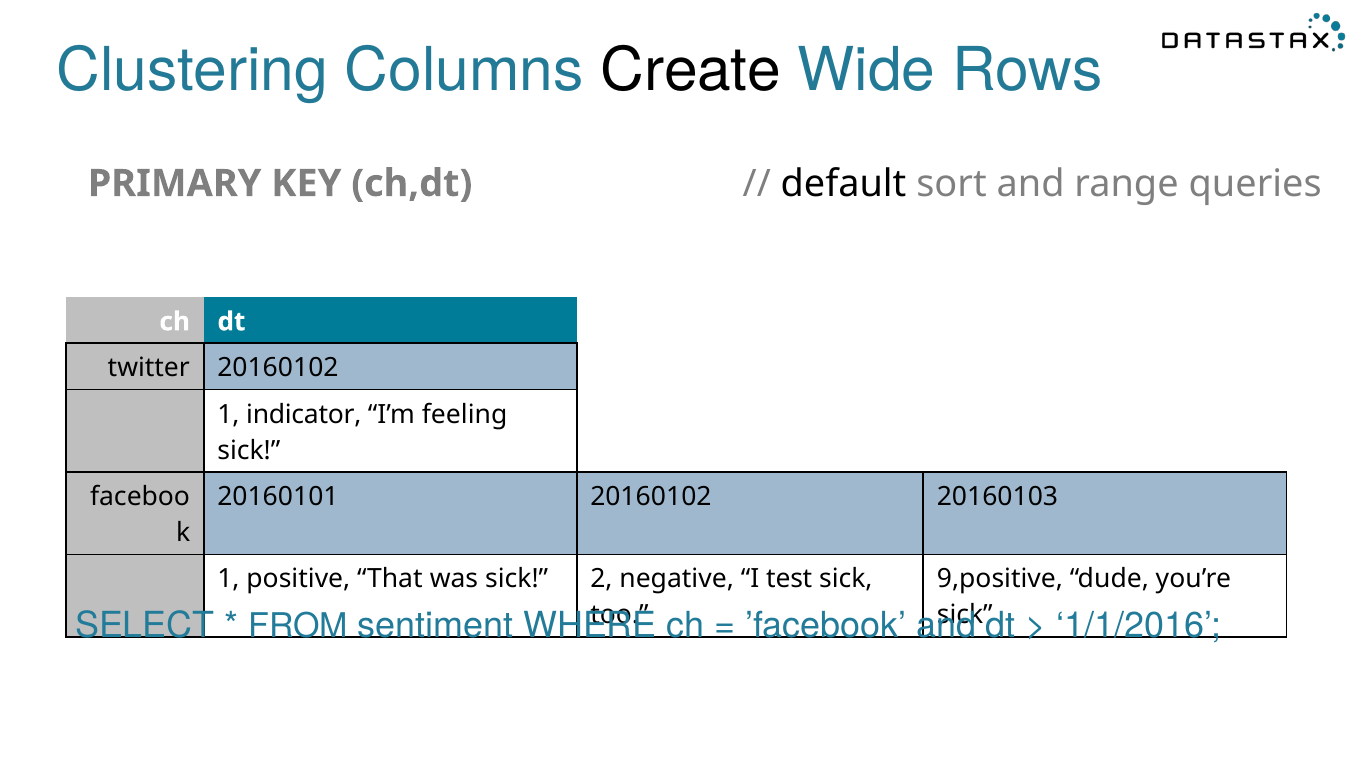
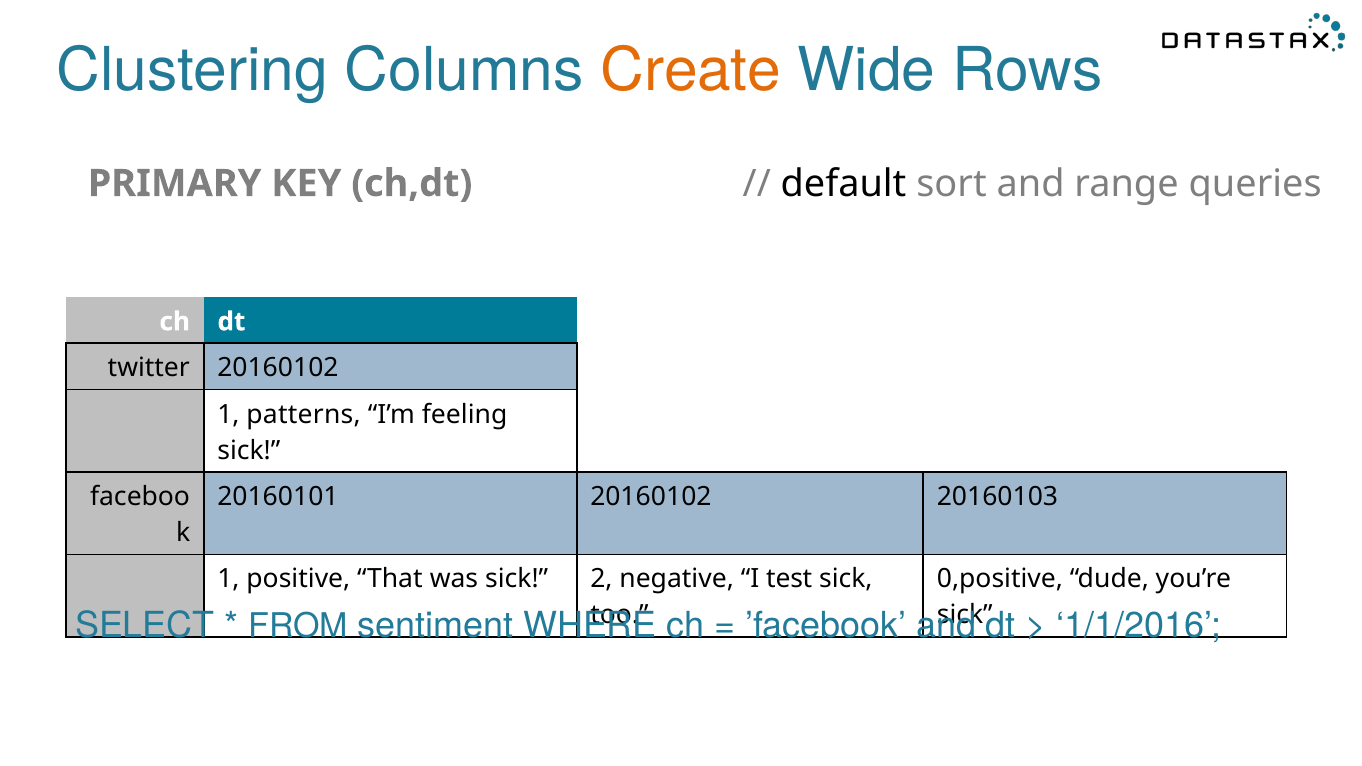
Create colour: black -> orange (691, 70)
indicator: indicator -> patterns (304, 414)
9,positive: 9,positive -> 0,positive (1000, 579)
